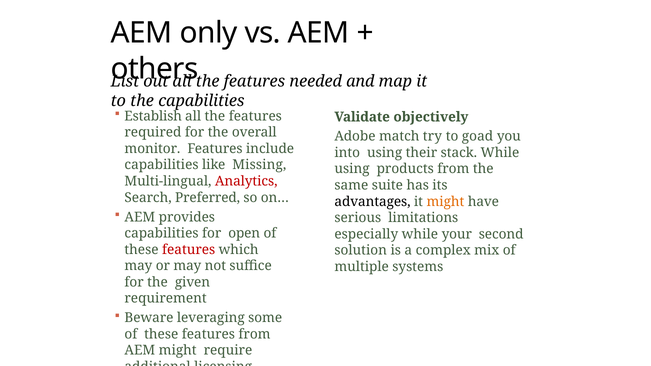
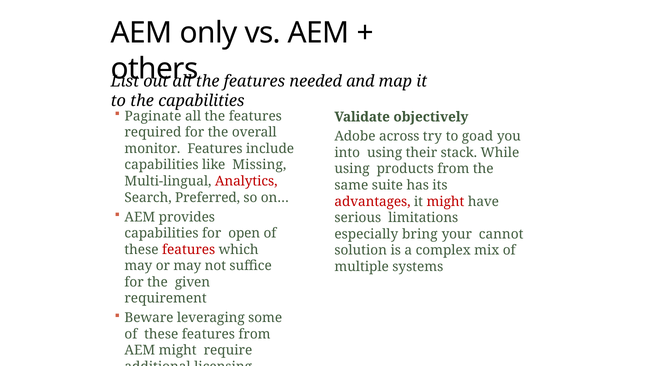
Establish: Establish -> Paginate (153, 116)
match: match -> across (399, 137)
advantages colour: black -> red (373, 202)
might colour: orange -> red (445, 202)
especially while: while -> bring (420, 234)
second: second -> cannot (501, 234)
